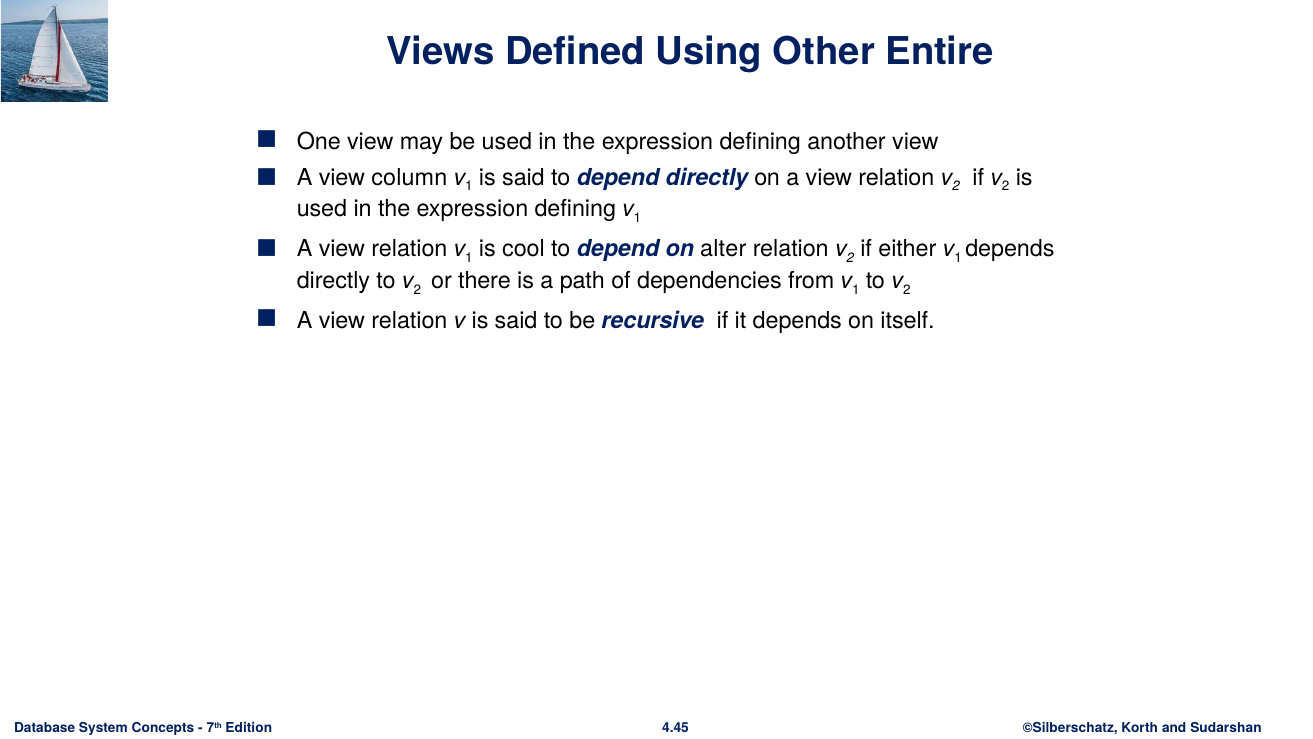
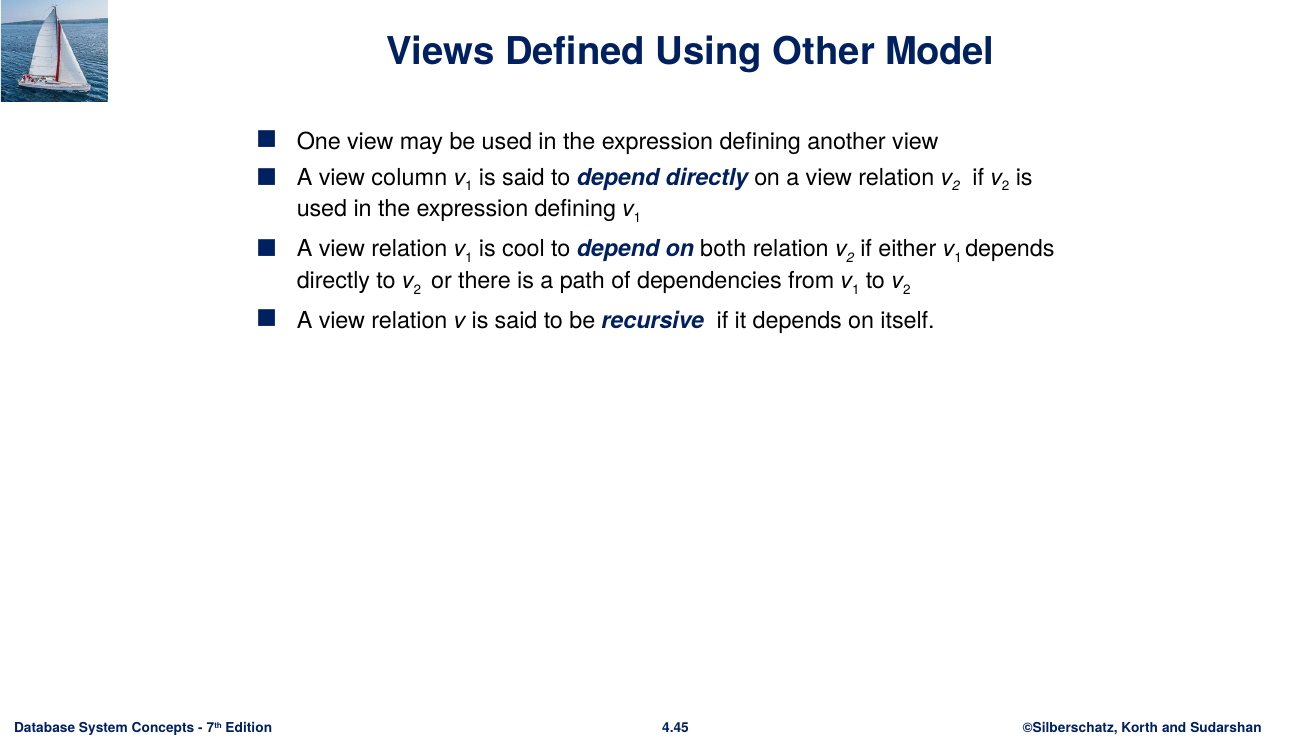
Entire: Entire -> Model (940, 51)
alter: alter -> both (723, 249)
